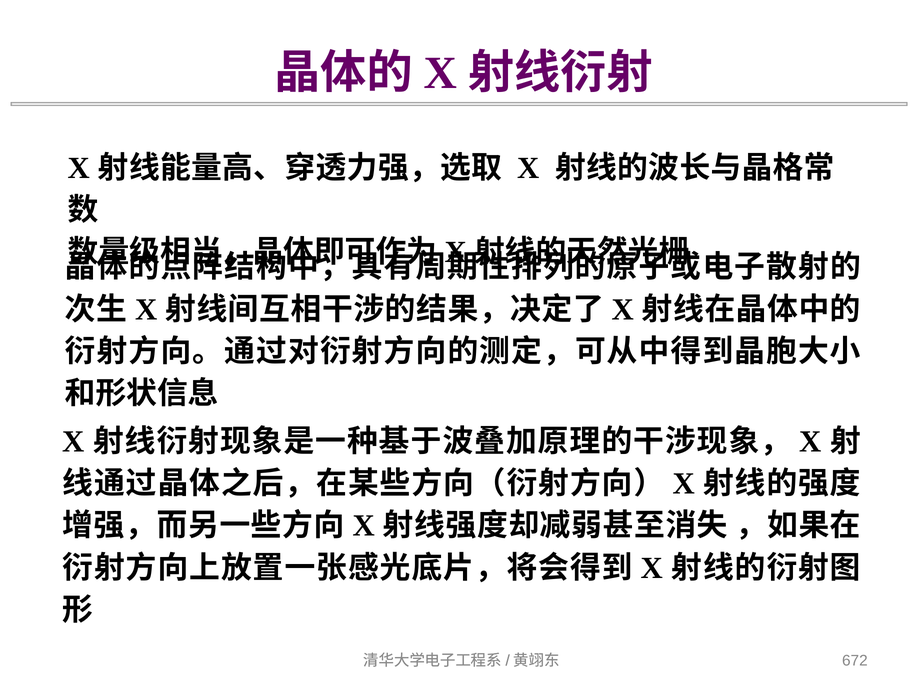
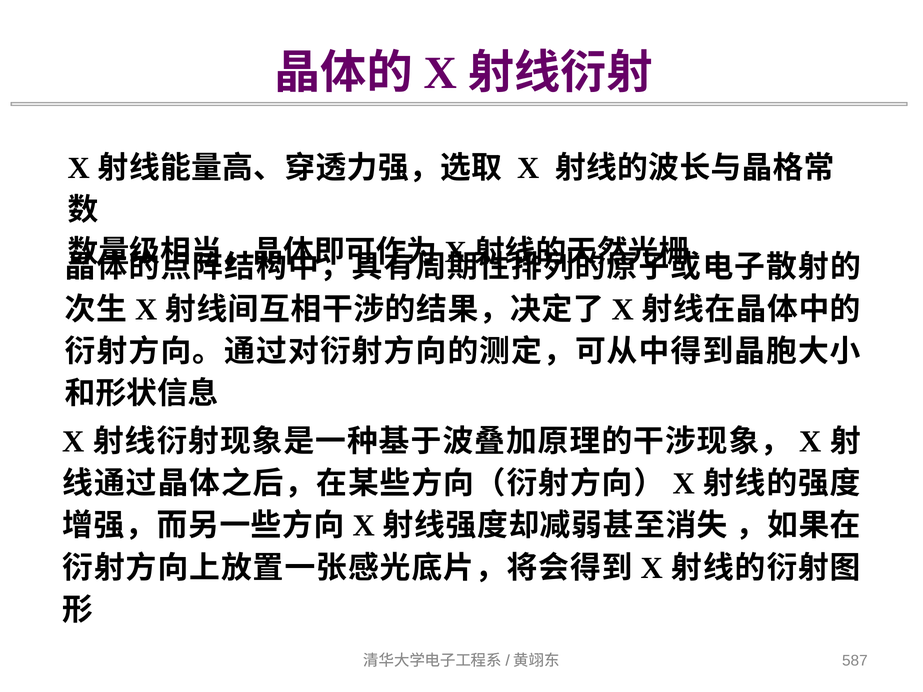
672: 672 -> 587 (855, 661)
